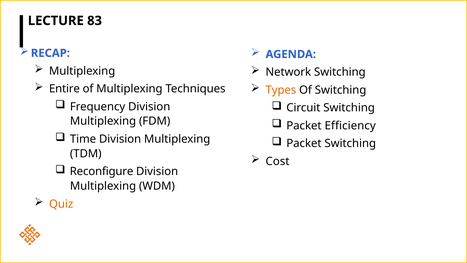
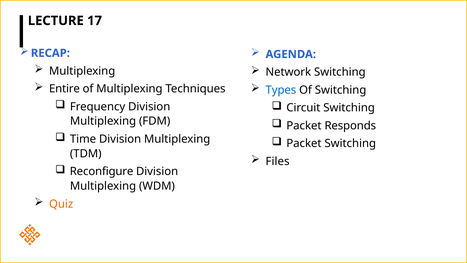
83: 83 -> 17 (95, 21)
Types colour: orange -> blue (281, 90)
Efficiency: Efficiency -> Responds (350, 126)
Cost: Cost -> Files (278, 161)
